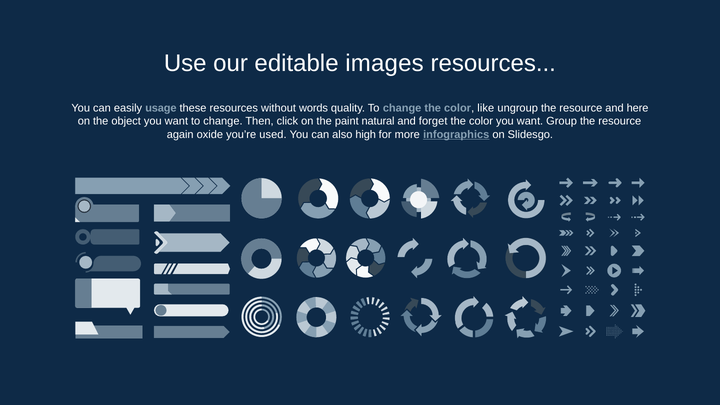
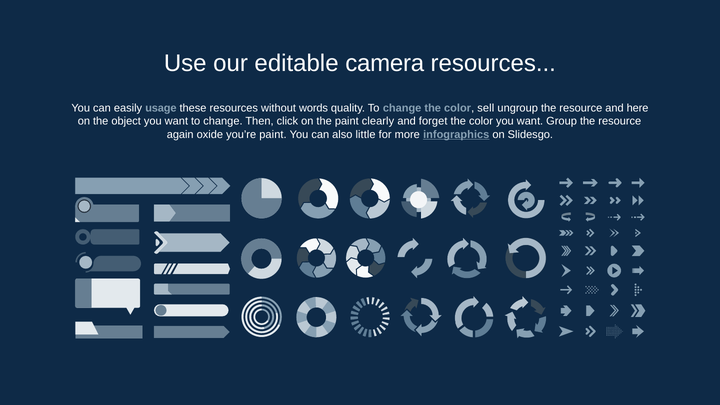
images: images -> camera (385, 64)
like: like -> sell (486, 108)
natural: natural -> clearly (378, 121)
you’re used: used -> paint (273, 135)
high: high -> little (366, 135)
